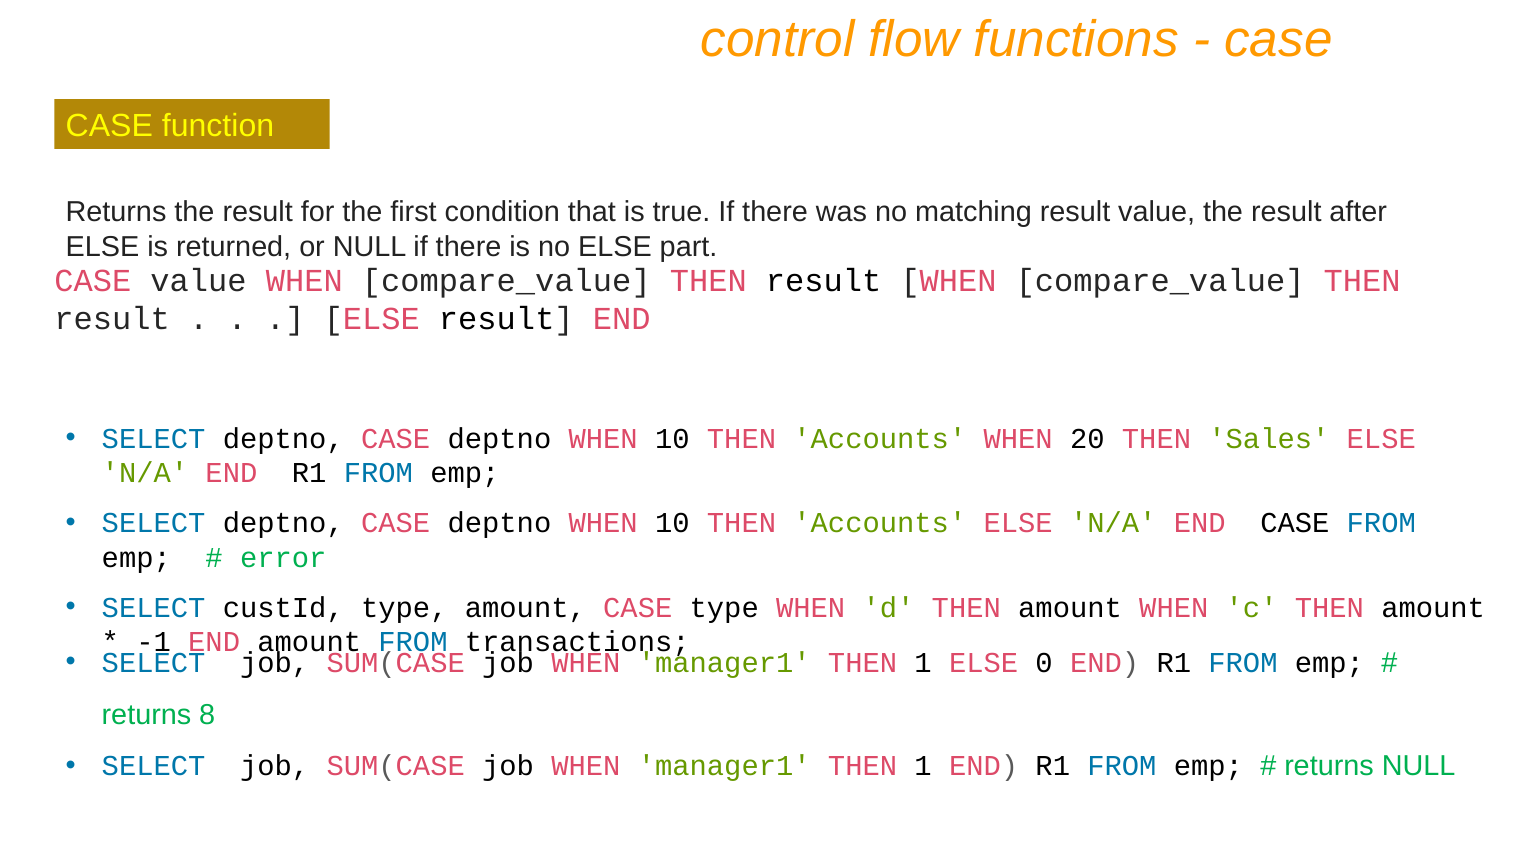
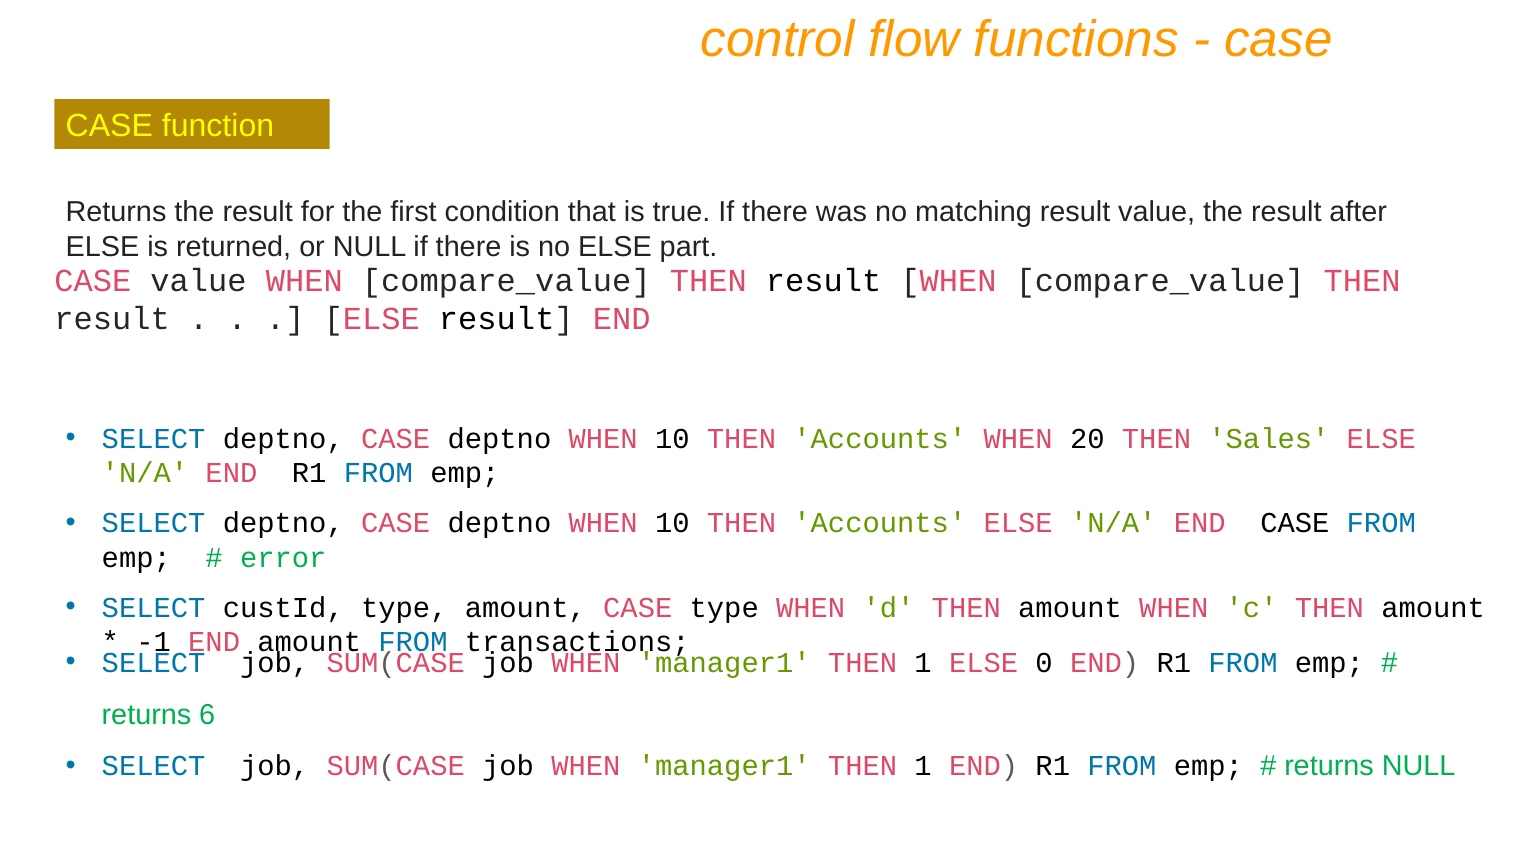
8: 8 -> 6 (207, 715)
